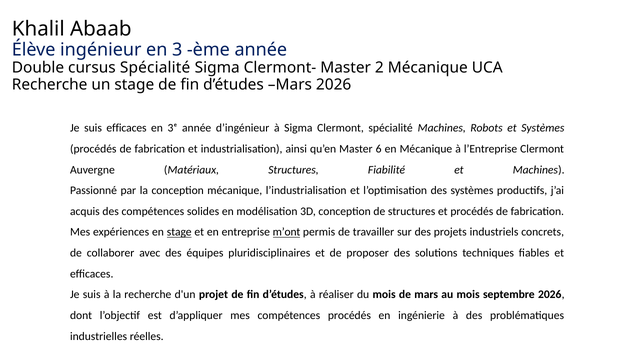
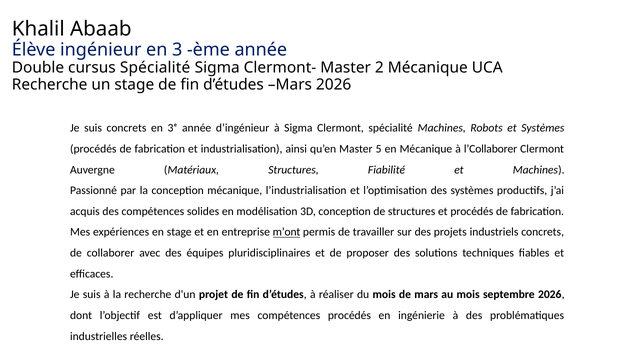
suis efficaces: efficaces -> concrets (126, 128)
6: 6 -> 5 (379, 149)
l’Entreprise: l’Entreprise -> l’Collaborer (491, 149)
stage underline: present -> none (179, 232)
